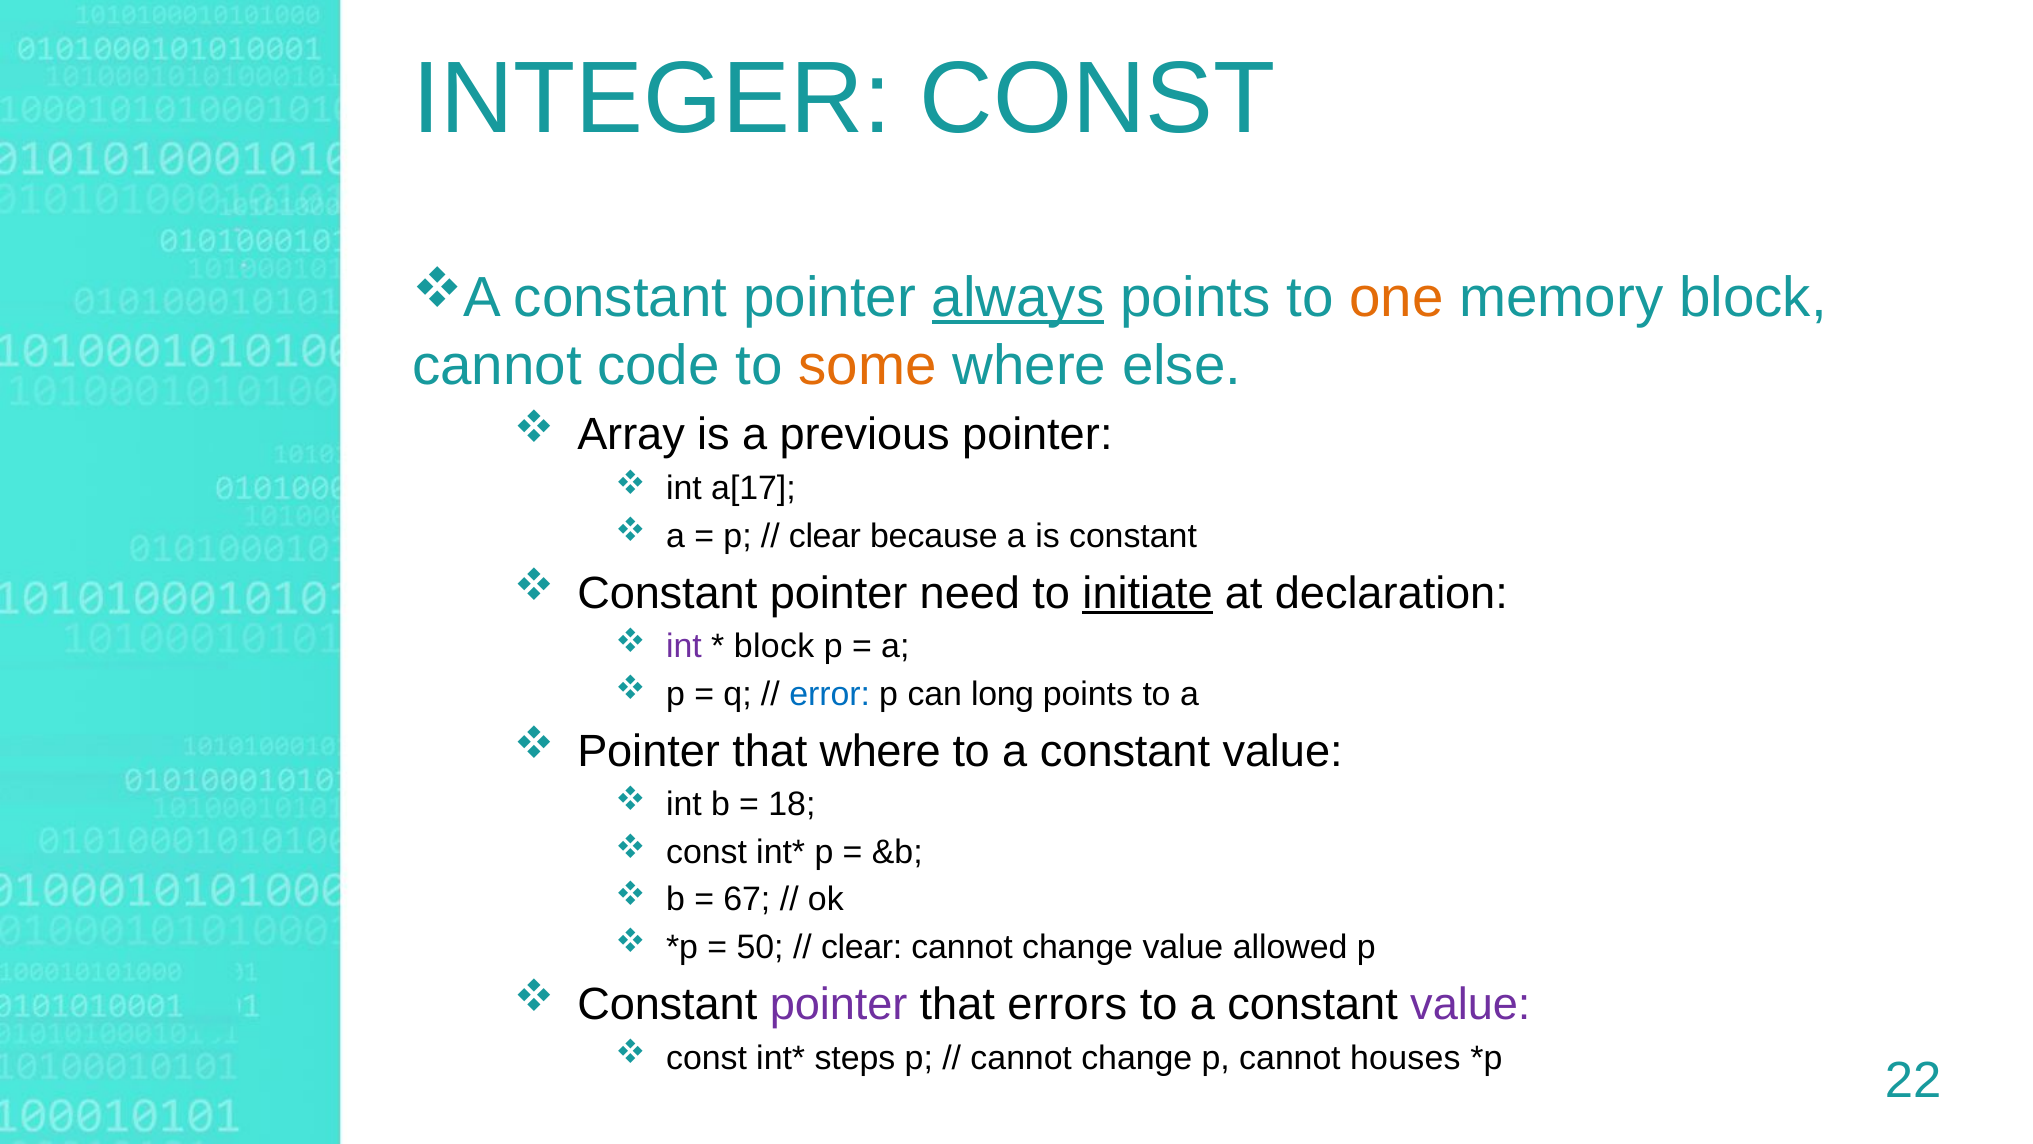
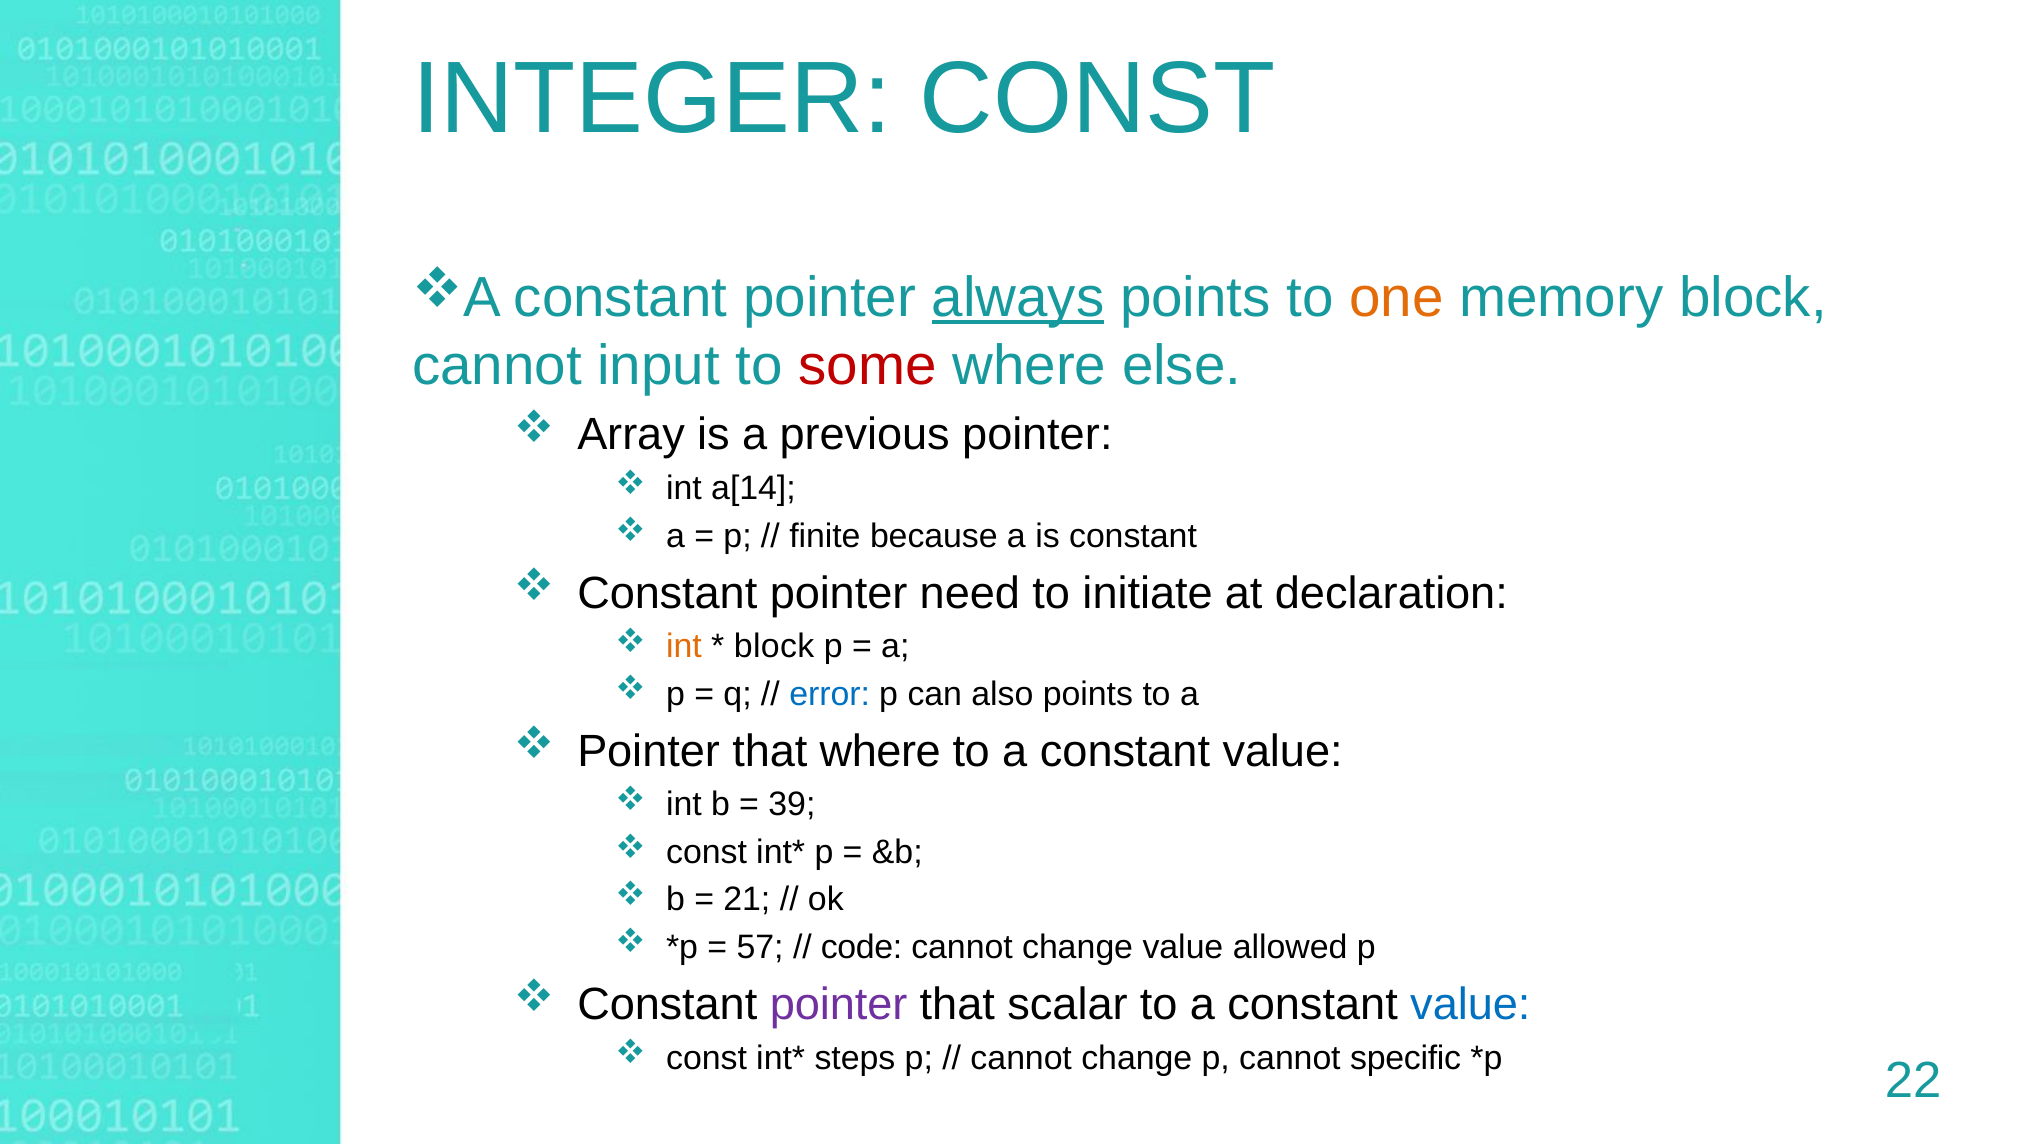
code: code -> input (658, 366)
some colour: orange -> red (868, 366)
a[17: a[17 -> a[14 (753, 488)
clear: clear -> finite (825, 536)
initiate underline: present -> none (1148, 593)
int colour: purple -> orange (684, 646)
long: long -> also (1002, 694)
18: 18 -> 39 (792, 805)
67: 67 -> 21 (747, 899)
50: 50 -> 57 (760, 947)
clear: clear -> code (862, 947)
errors: errors -> scalar (1068, 1004)
value colour: purple -> blue (1470, 1004)
houses: houses -> specific (1406, 1058)
